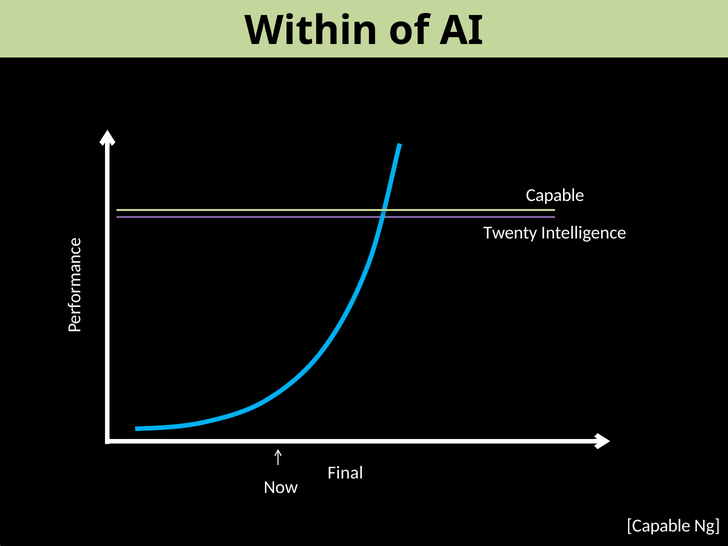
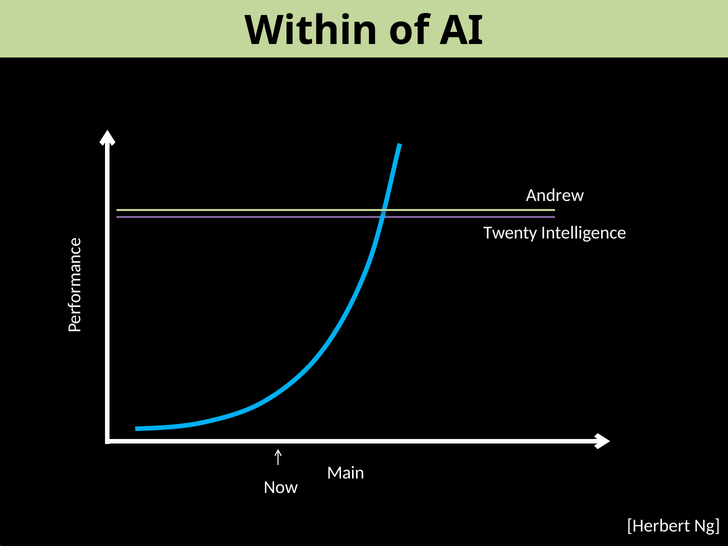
Capable: Capable -> Andrew (555, 195)
Final: Final -> Main (346, 473)
Capable: Capable -> Herbert (659, 526)
